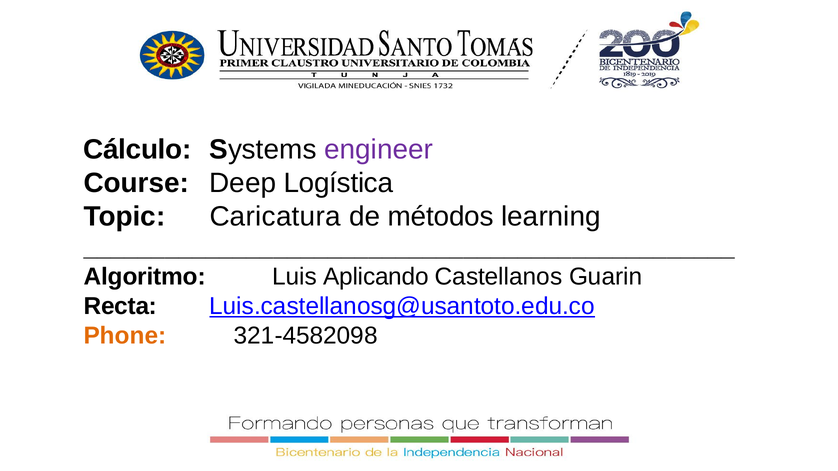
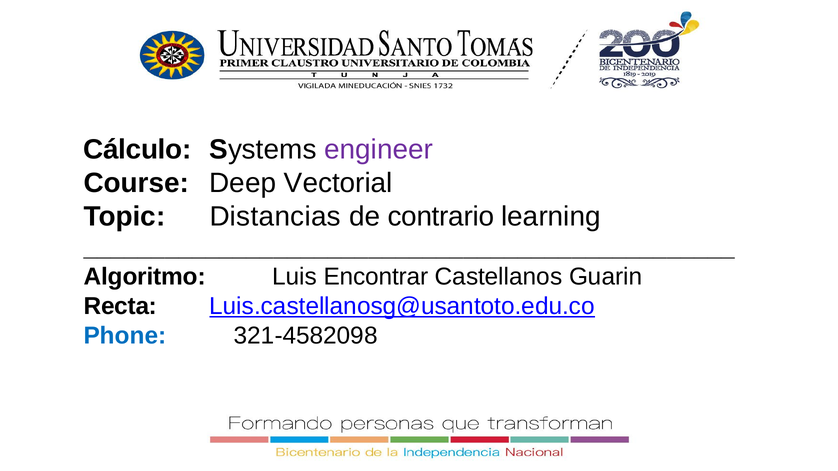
Logística: Logística -> Vectorial (338, 183)
Caricatura: Caricatura -> Distancias (275, 216)
métodos: métodos -> contrario (441, 216)
Aplicando: Aplicando -> Encontrar (376, 277)
Phone colour: orange -> blue (125, 336)
